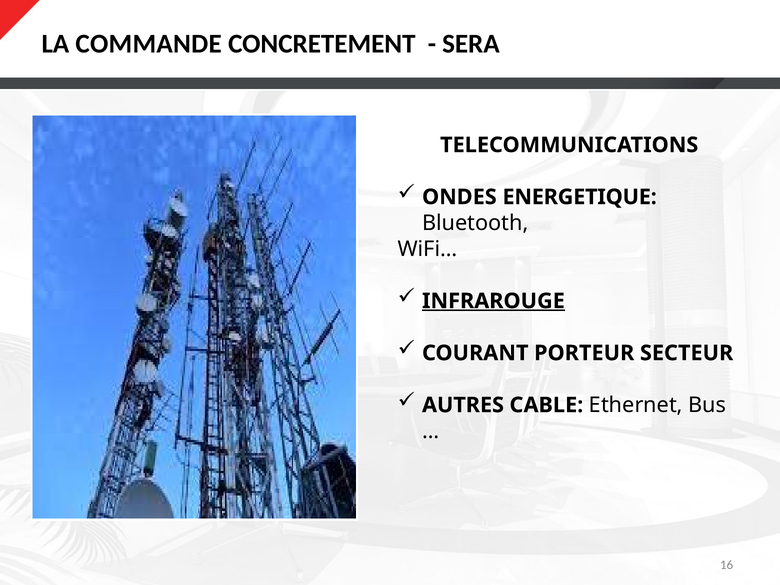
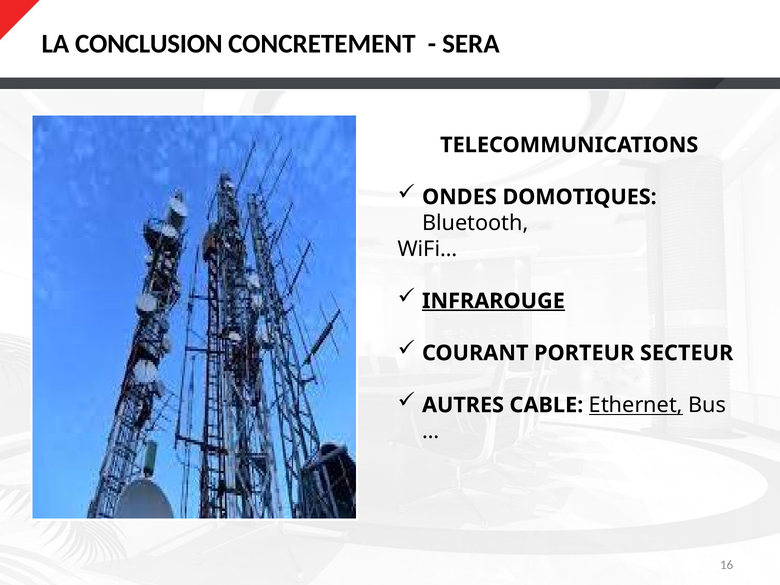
COMMANDE: COMMANDE -> CONCLUSION (149, 44)
ENERGETIQUE: ENERGETIQUE -> DOMOTIQUES (580, 197)
Ethernet underline: none -> present (636, 405)
